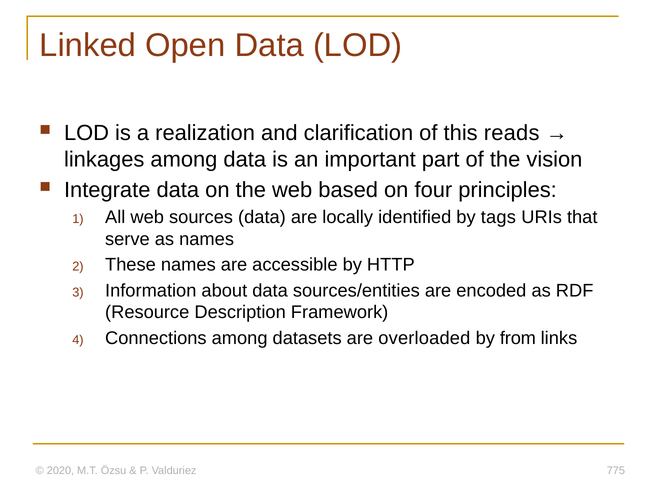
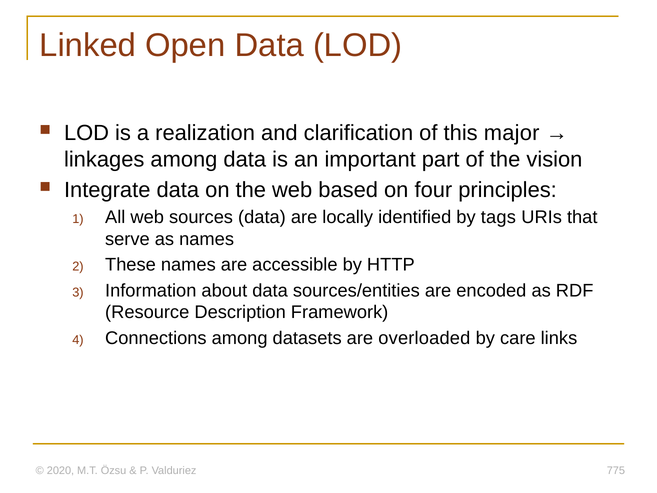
reads: reads -> major (512, 133)
from: from -> care (518, 338)
